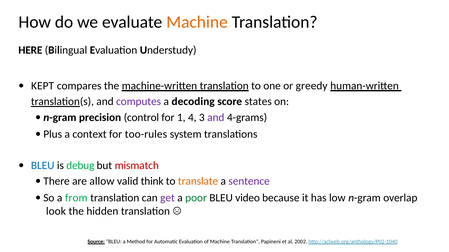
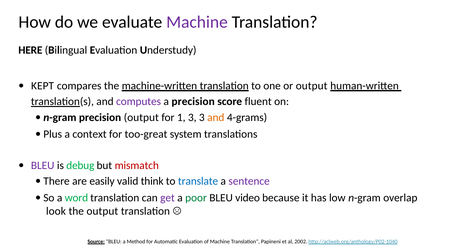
Machine colour: orange -> purple (197, 22)
or greedy: greedy -> output (312, 86)
a decoding: decoding -> precision (193, 102)
states: states -> fluent (258, 102)
precision control: control -> output (141, 118)
1 4: 4 -> 3 (192, 118)
and colour: purple -> orange (216, 118)
too-rules: too-rules -> too-great (146, 134)
BLEU colour: blue -> purple (43, 166)
allow: allow -> easily (102, 182)
translate colour: orange -> blue (198, 182)
from: from -> word (76, 198)
the hidden: hidden -> output (102, 212)
